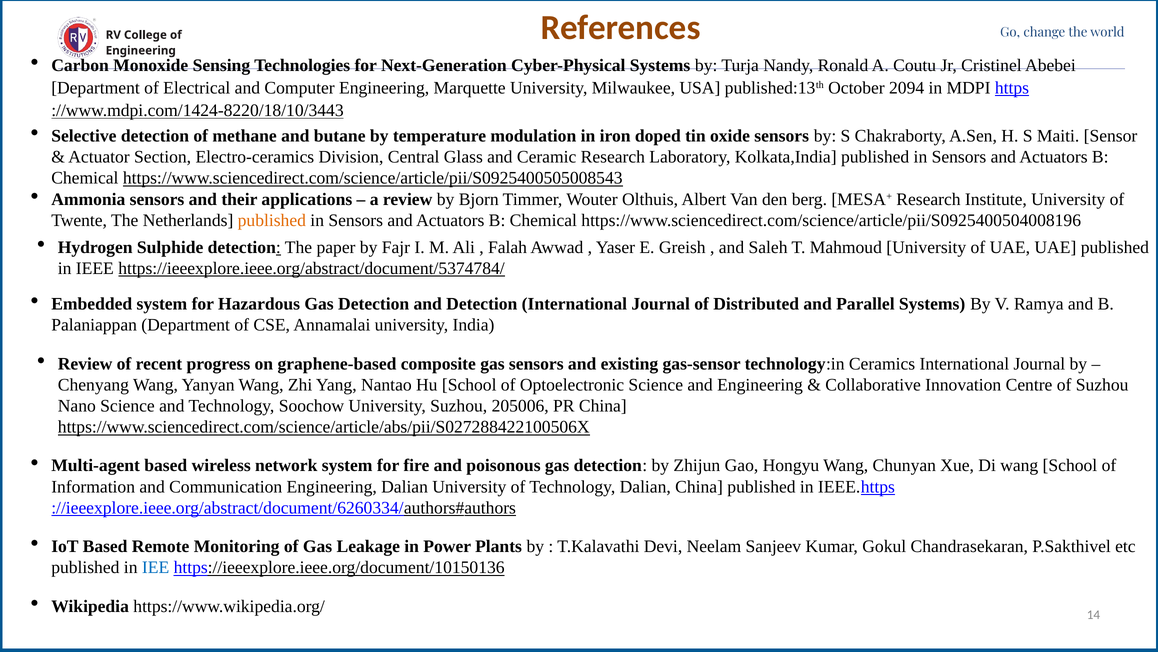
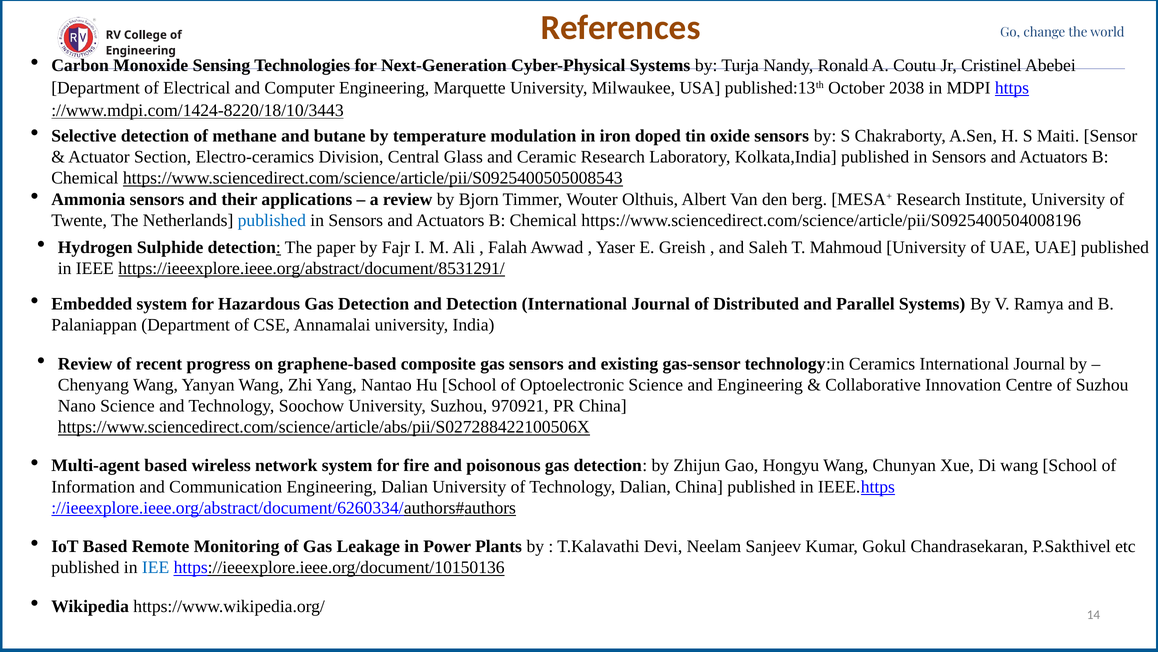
2094: 2094 -> 2038 (907, 88)
published colour: orange -> blue (272, 220)
https://ieeexplore.ieee.org/abstract/document/5374784/: https://ieeexplore.ieee.org/abstract/document/5374784/ -> https://ieeexplore.ieee.org/abstract/document/8531291/ (311, 268)
205006: 205006 -> 970921 (520, 406)
